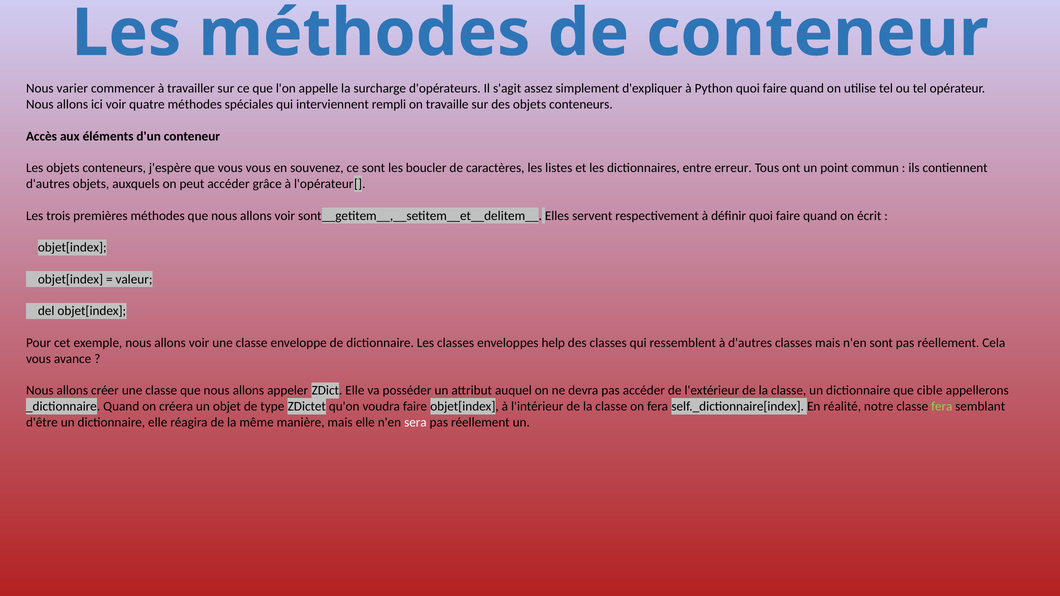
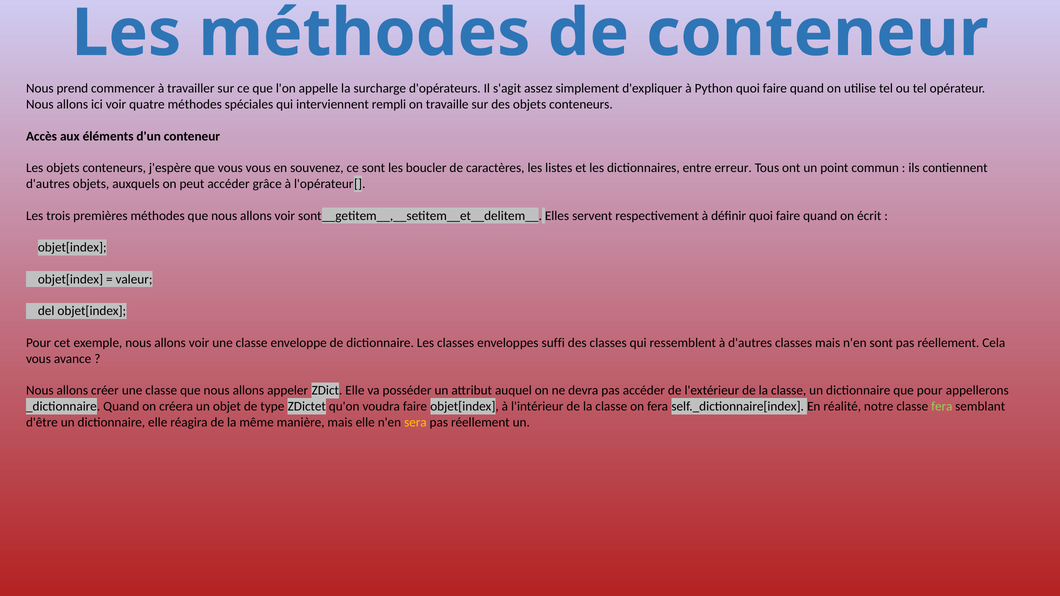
varier: varier -> prend (72, 89)
help: help -> suffi (553, 343)
que cible: cible -> pour (930, 391)
sera colour: white -> yellow (415, 422)
